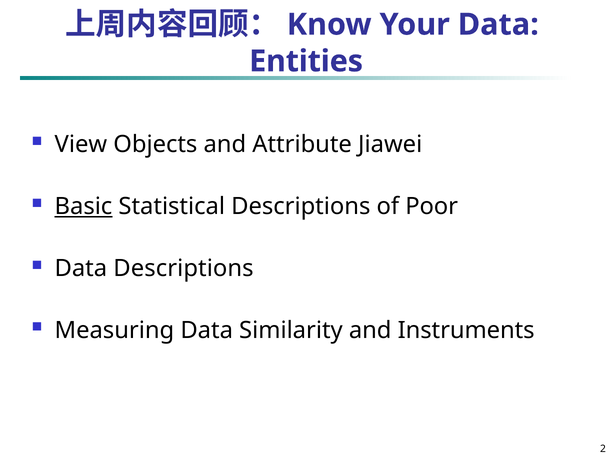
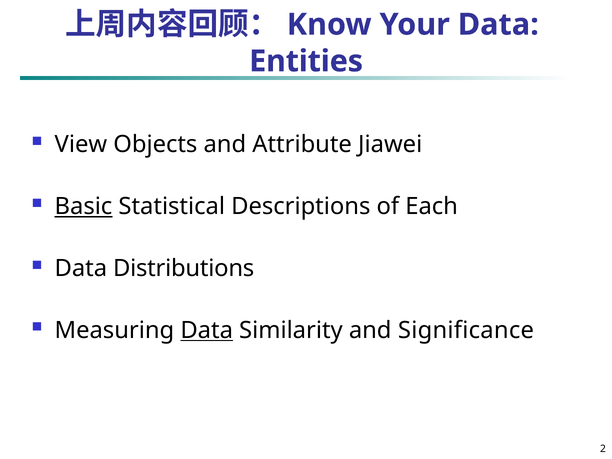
Poor: Poor -> Each (432, 206)
Data Descriptions: Descriptions -> Distributions (184, 268)
Data underline: none -> present (207, 330)
Instruments: Instruments -> Significance (466, 330)
